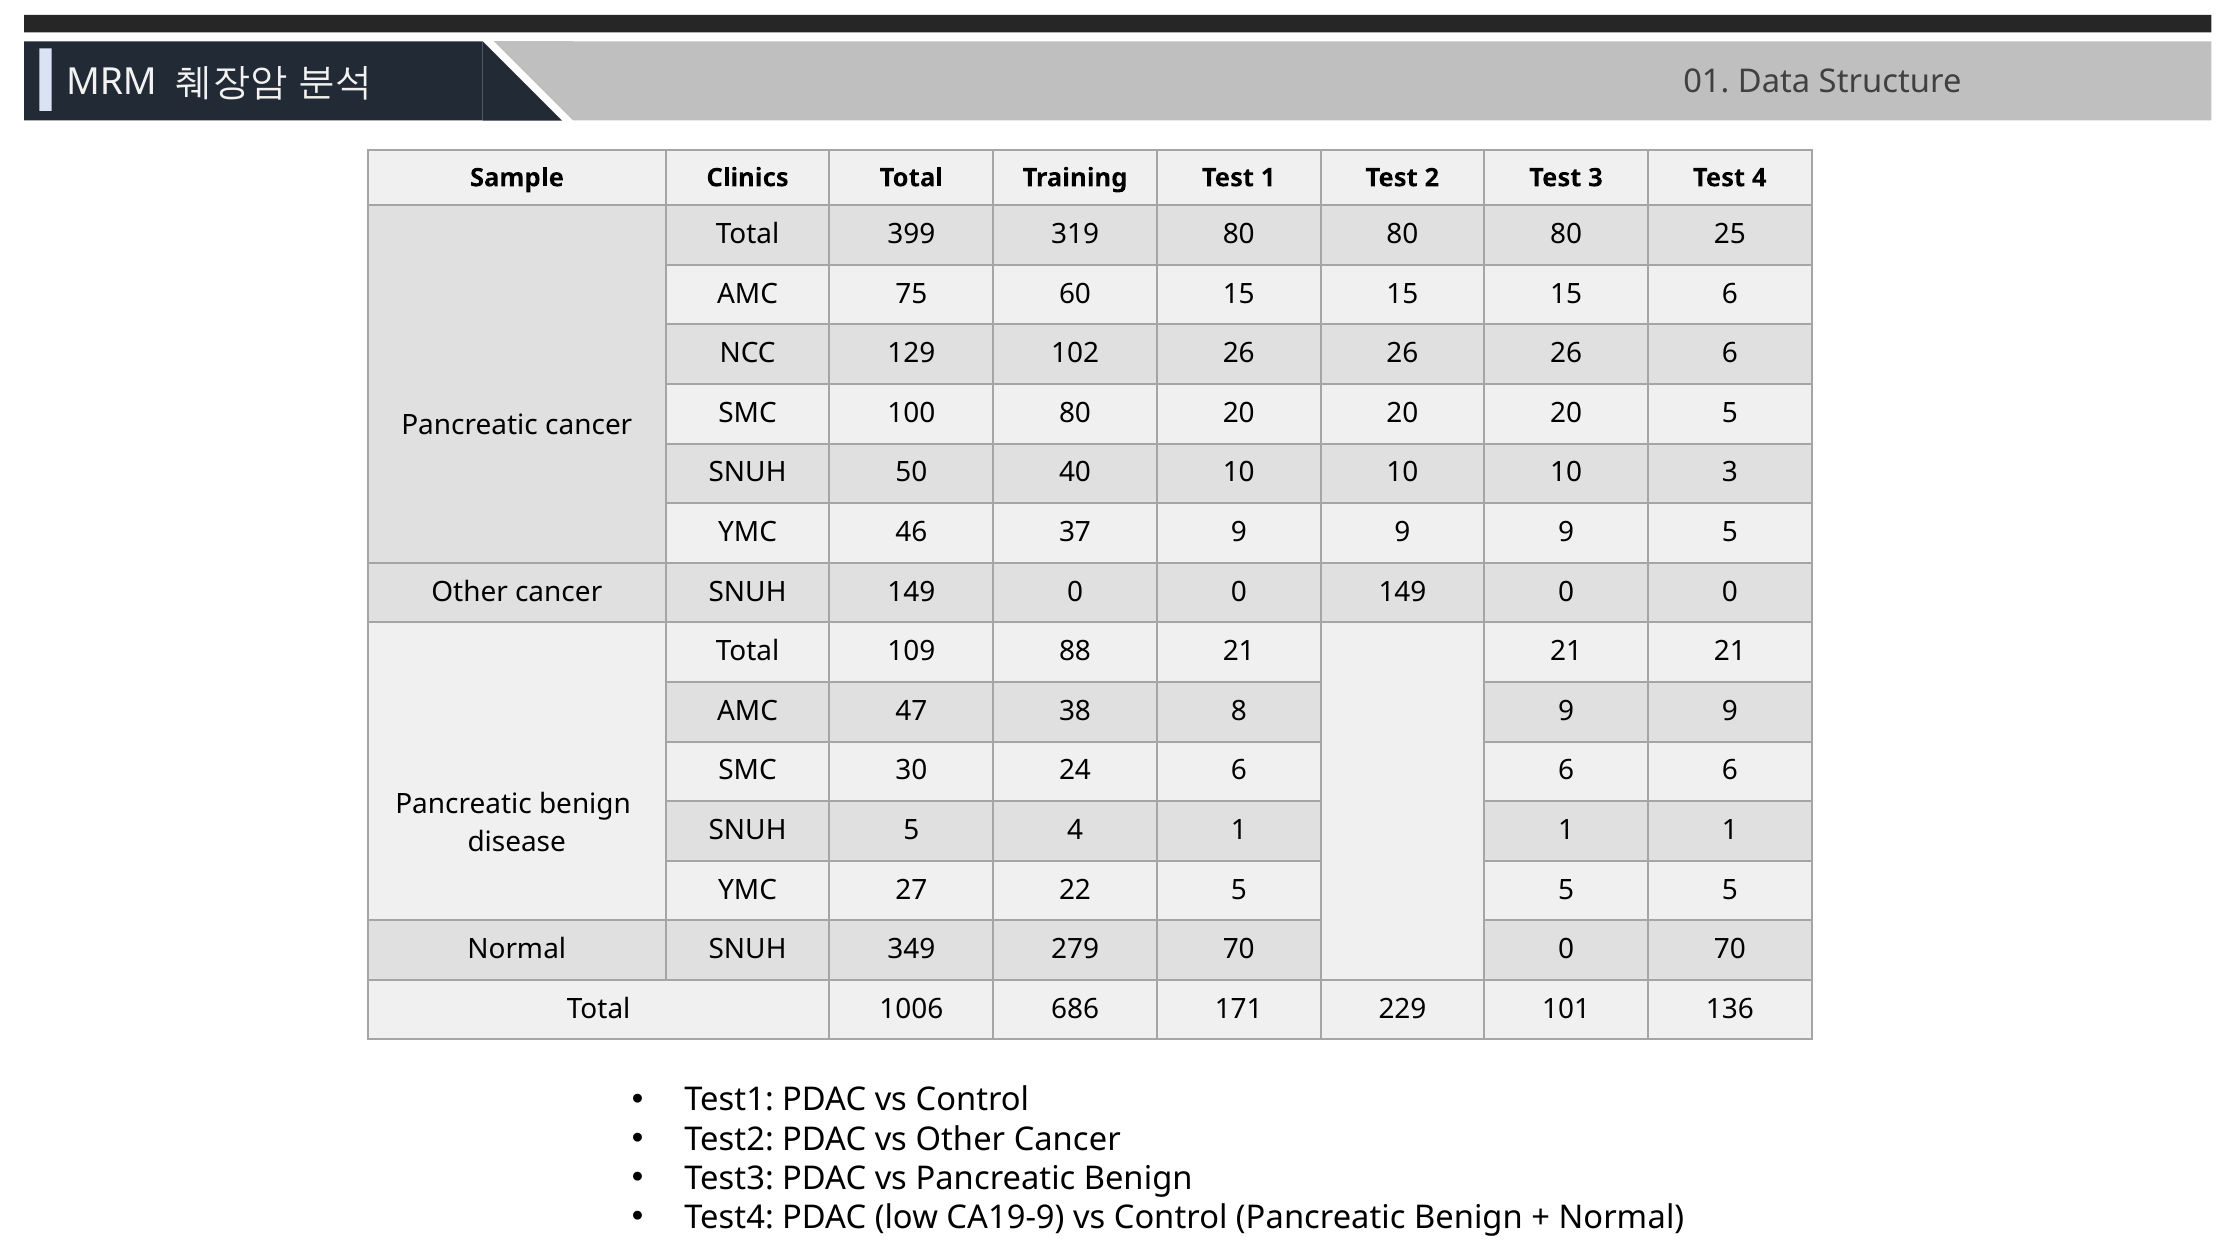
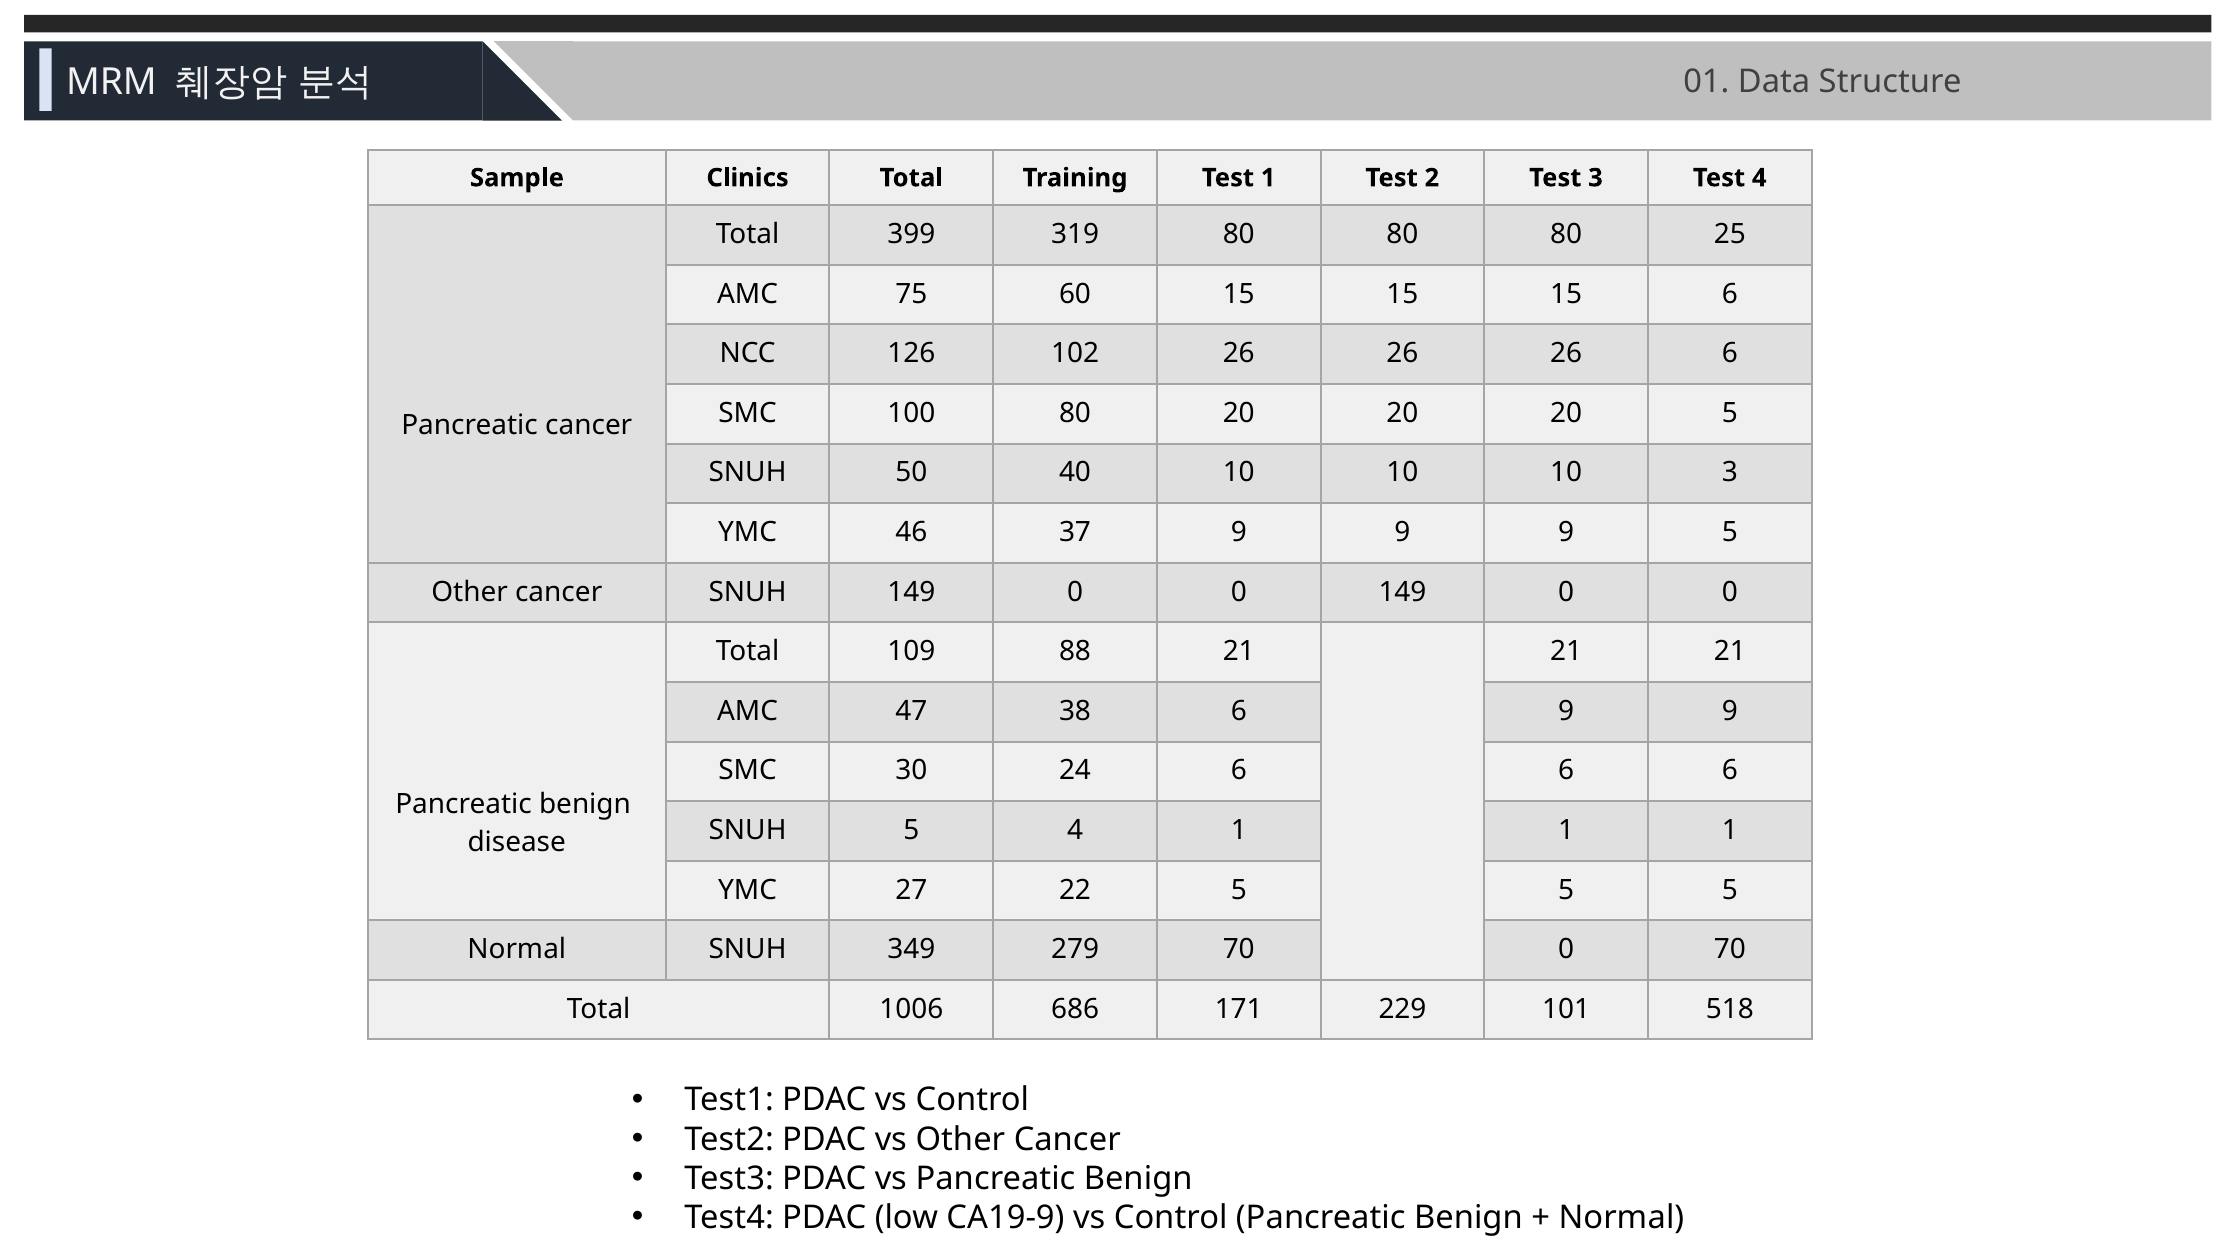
129: 129 -> 126 (911, 353)
38 8: 8 -> 6 (1239, 711)
136: 136 -> 518 (1730, 1009)
